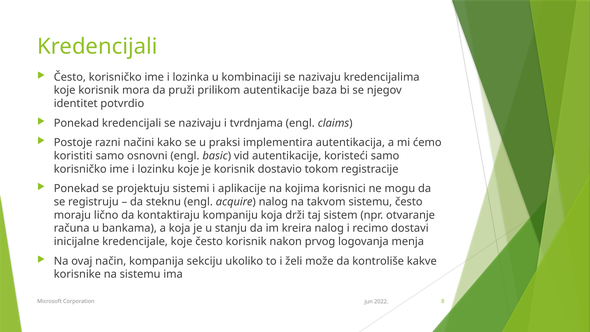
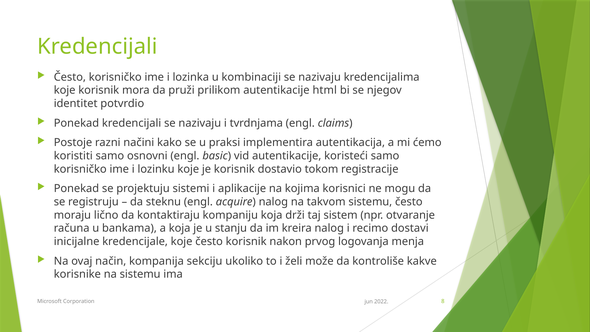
baza: baza -> html (325, 90)
